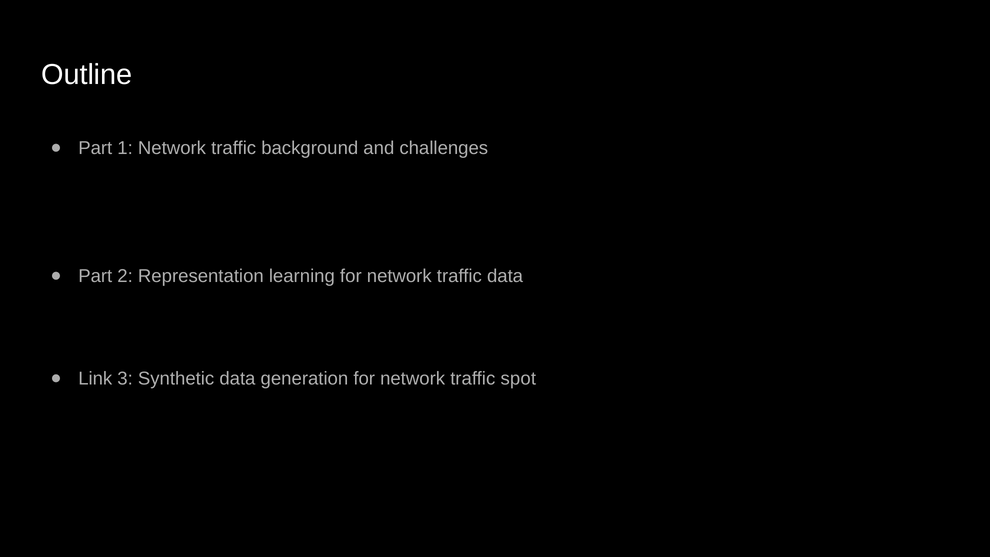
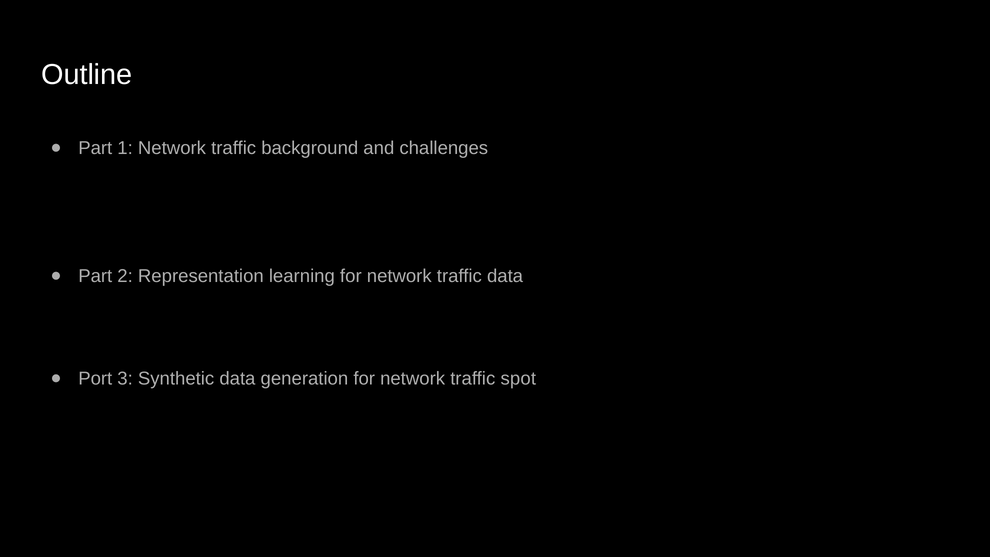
Link: Link -> Port (95, 378)
